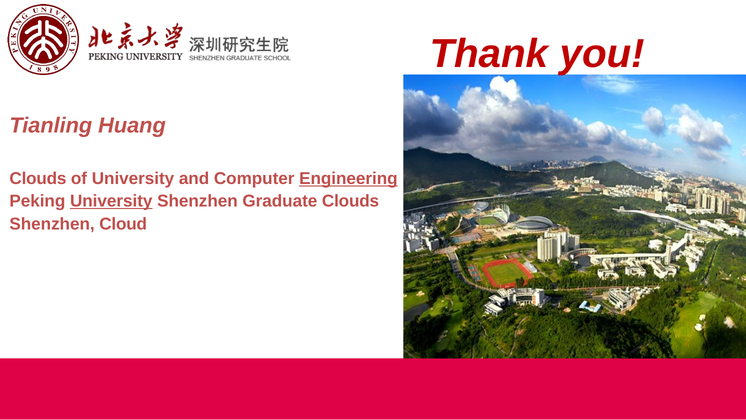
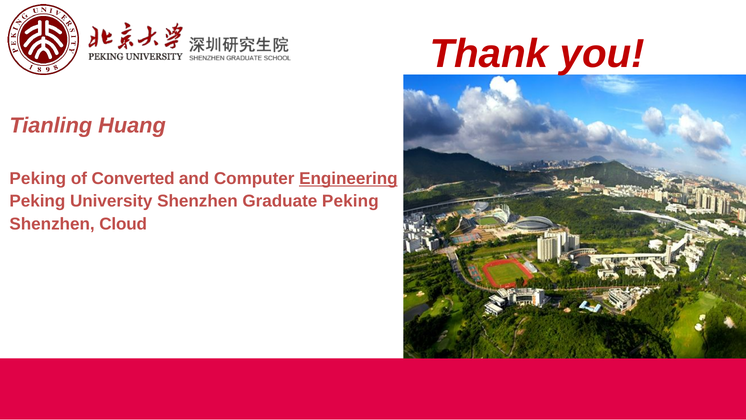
Clouds: Clouds -> Peking (38, 178)
of University: University -> Converted (133, 178)
University underline: present -> none (111, 201)
Graduate Clouds: Clouds -> Peking (350, 201)
